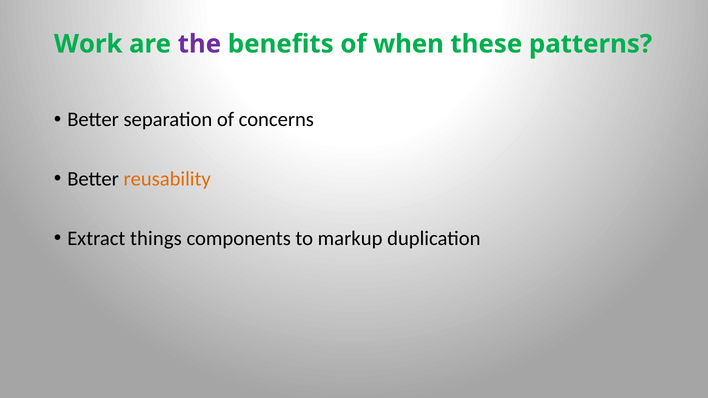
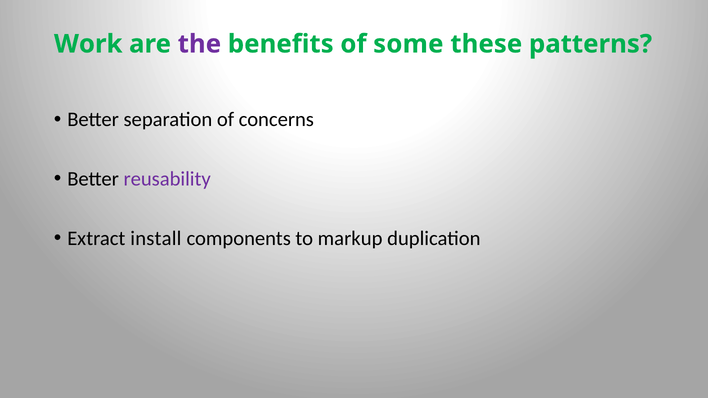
when: when -> some (408, 44)
reusability colour: orange -> purple (167, 179)
things: things -> install (156, 238)
